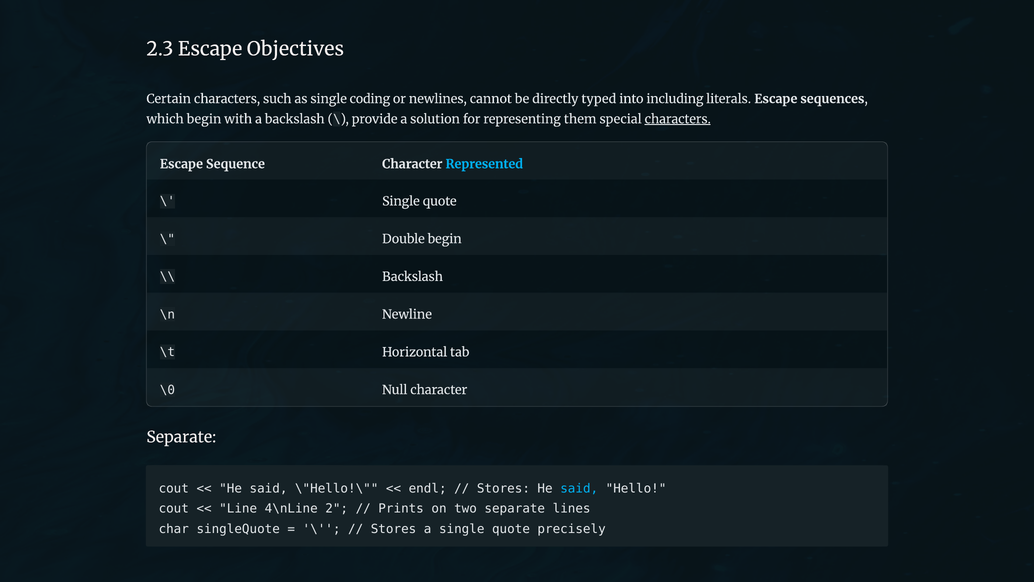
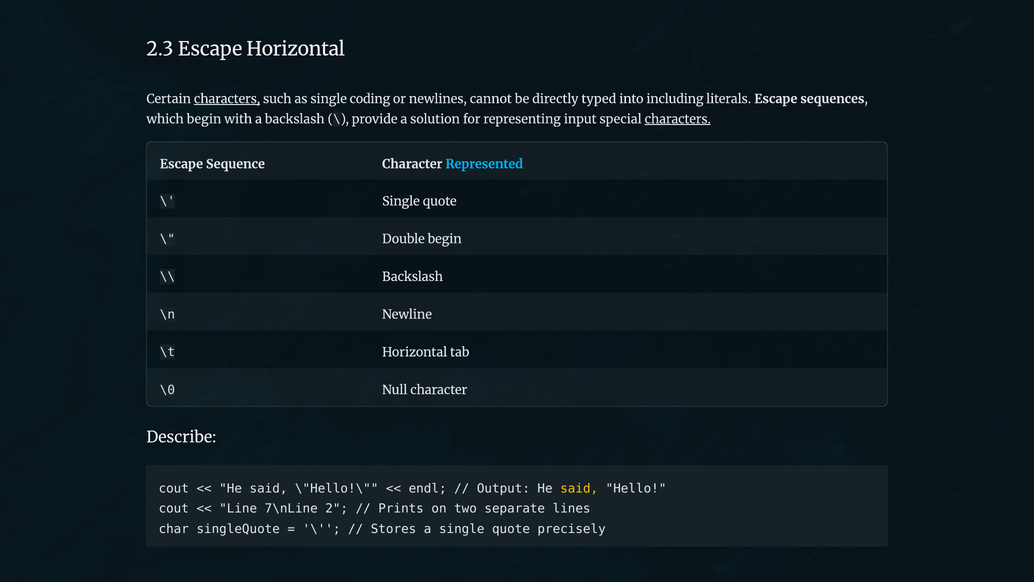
Escape Objectives: Objectives -> Horizontal (296, 49)
characters underline: none -> present (227, 99)
them: them -> input (580, 119)
Separate: Separate -> Describe (181, 437)
Stores: Stores -> Output (503, 488)
said colour: light blue -> yellow (579, 488)
4\nLine: 4\nLine -> 7\nLine (291, 508)
